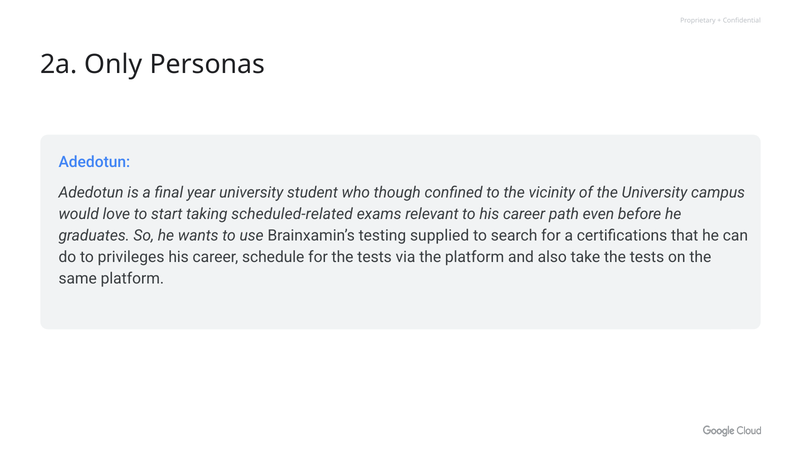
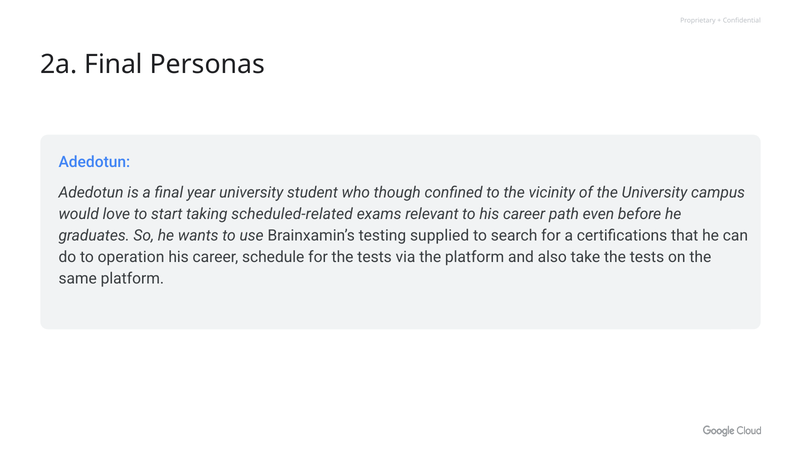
2a Only: Only -> Final (114, 65)
privileges: privileges -> operation (131, 257)
